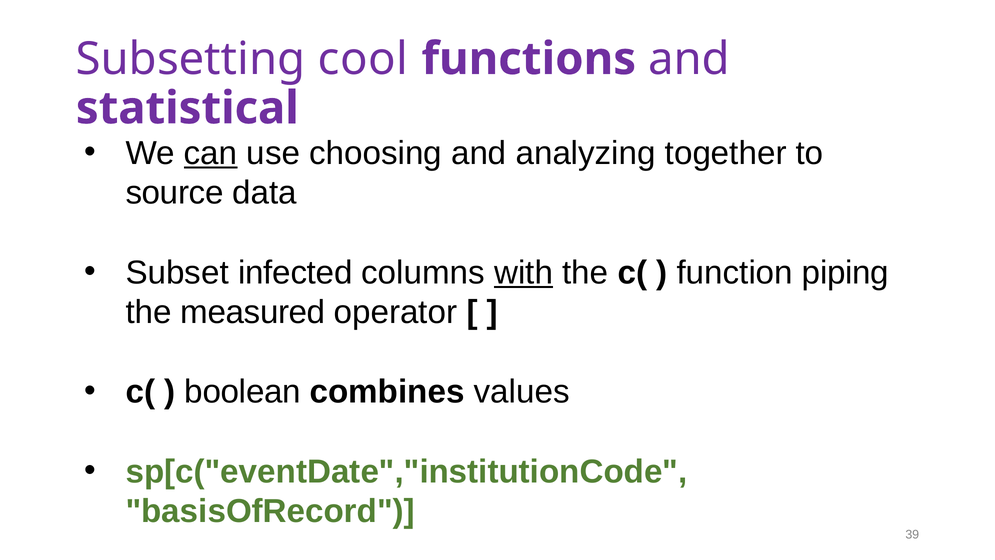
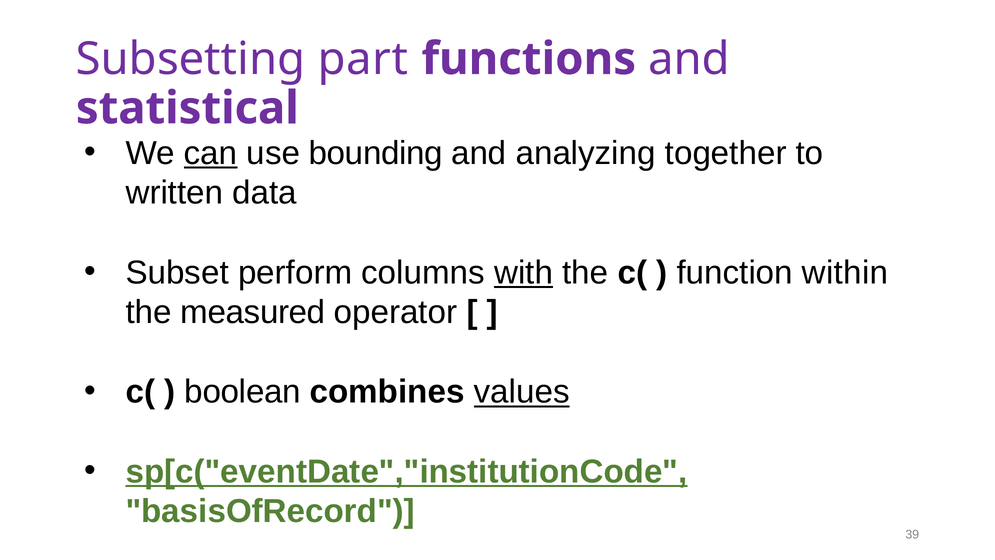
cool: cool -> part (363, 59)
choosing: choosing -> bounding (376, 153)
source: source -> written (174, 193)
infected: infected -> perform (295, 272)
piping: piping -> within (845, 272)
values underline: none -> present (522, 392)
sp[c("eventDate","institutionCode underline: none -> present (406, 471)
